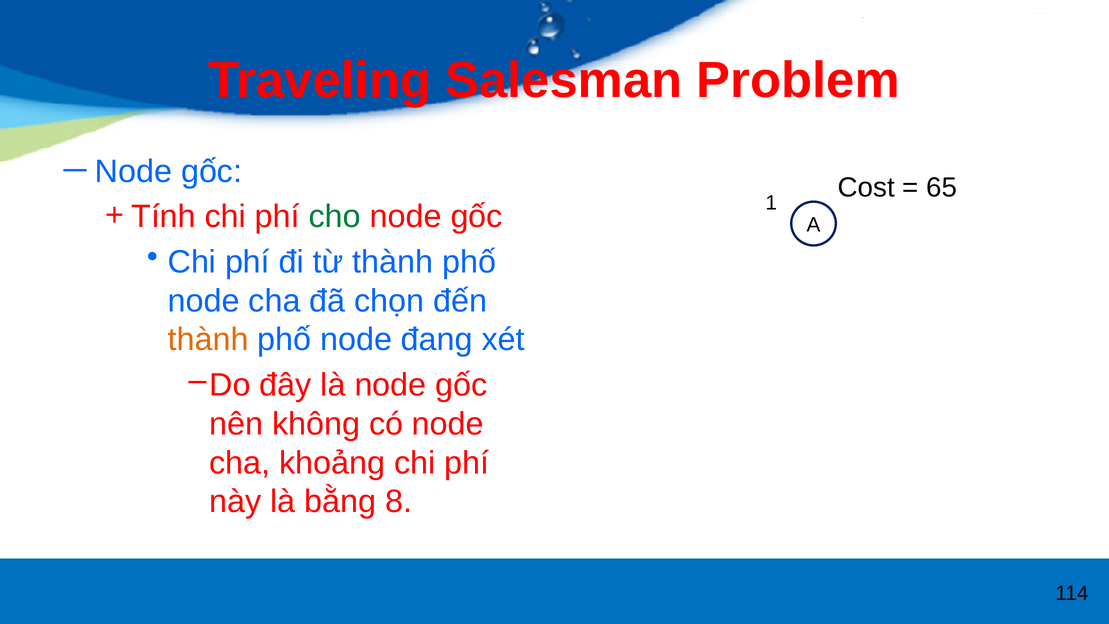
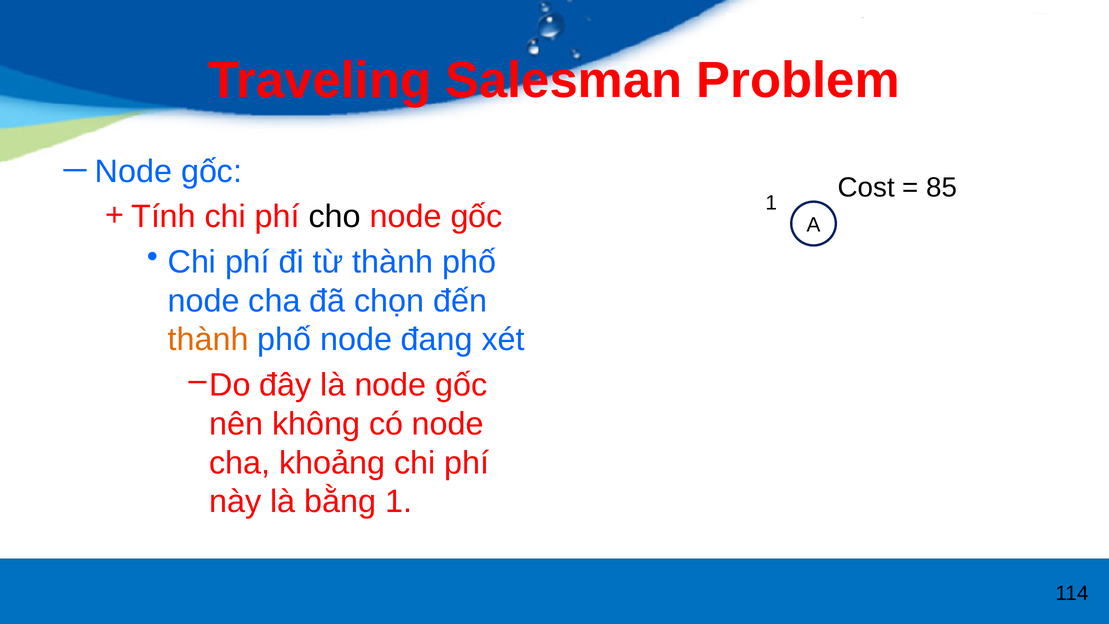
65: 65 -> 85 (942, 187)
cho colour: green -> black (335, 217)
bằng 8: 8 -> 1 (399, 502)
